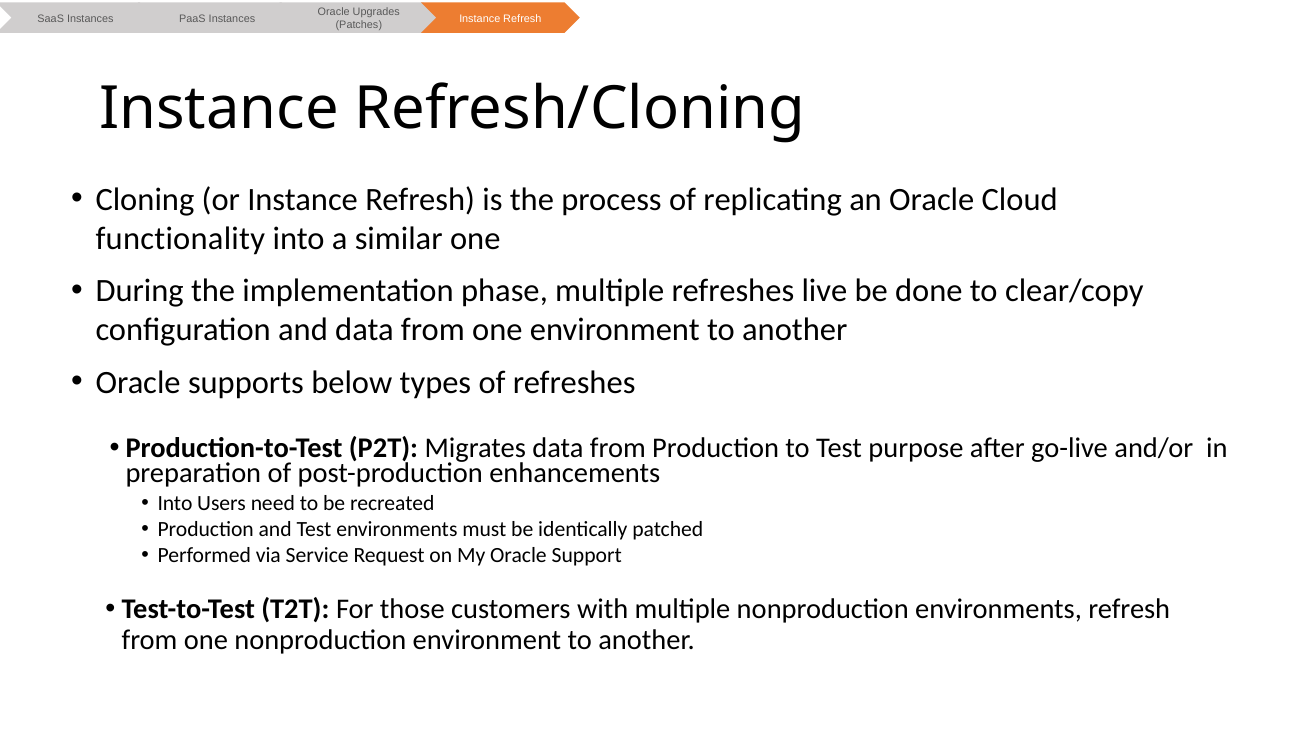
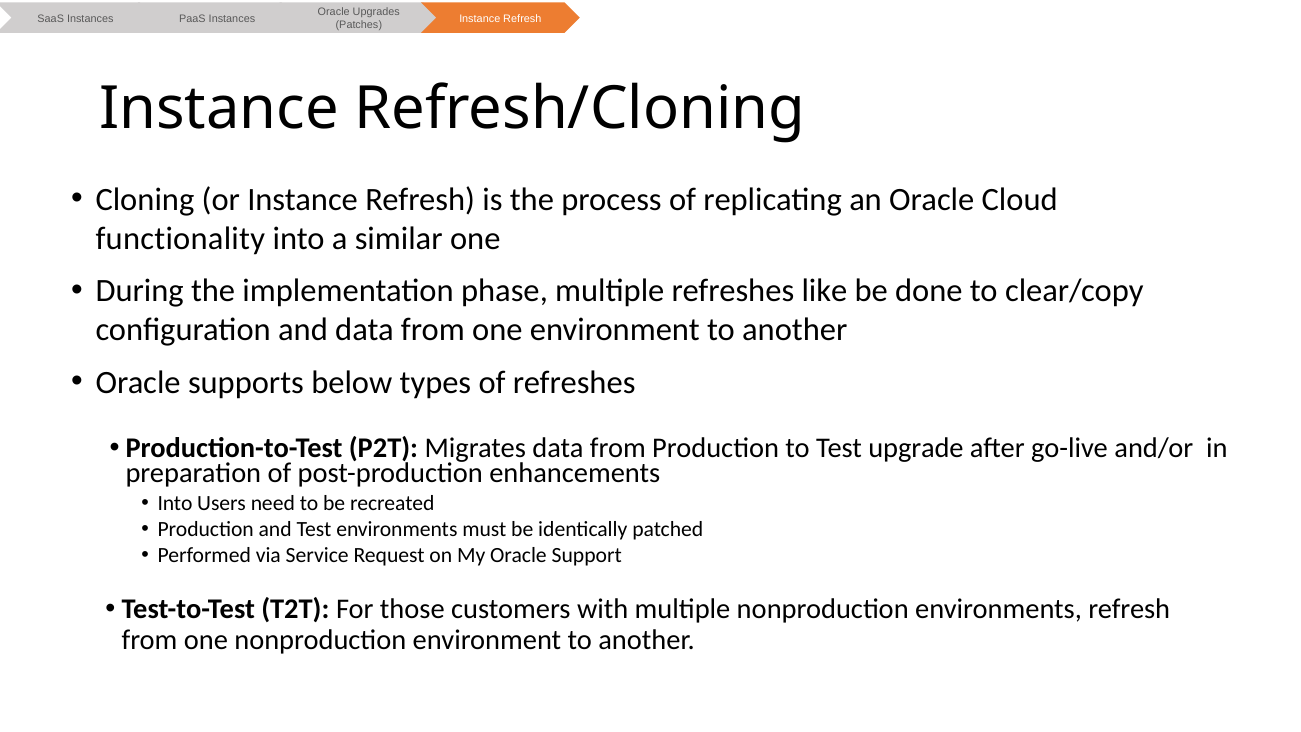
live: live -> like (824, 291)
purpose: purpose -> upgrade (916, 448)
